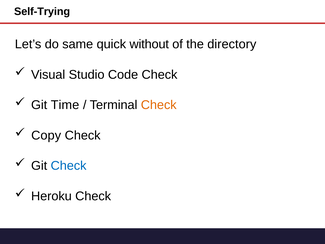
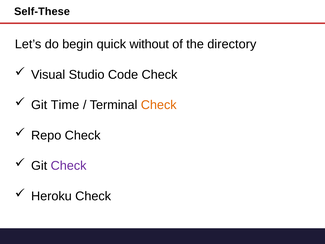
Self-Trying: Self-Trying -> Self-These (42, 12)
same: same -> begin (78, 44)
Copy: Copy -> Repo (46, 135)
Check colour: blue -> purple (69, 166)
